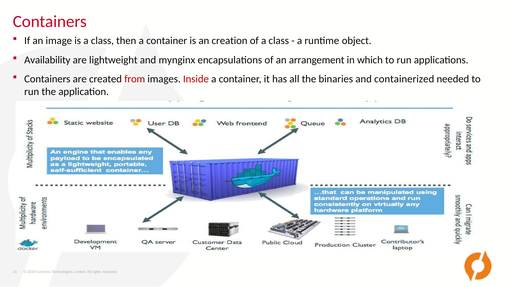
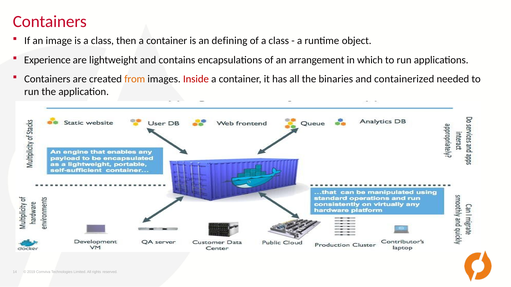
creation: creation -> defining (230, 41)
Availability: Availability -> Experience (47, 60)
mynginx: mynginx -> contains (177, 60)
from colour: red -> orange (135, 79)
